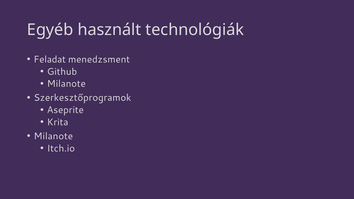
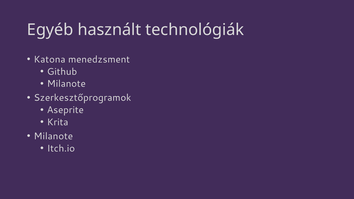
Feladat: Feladat -> Katona (50, 59)
